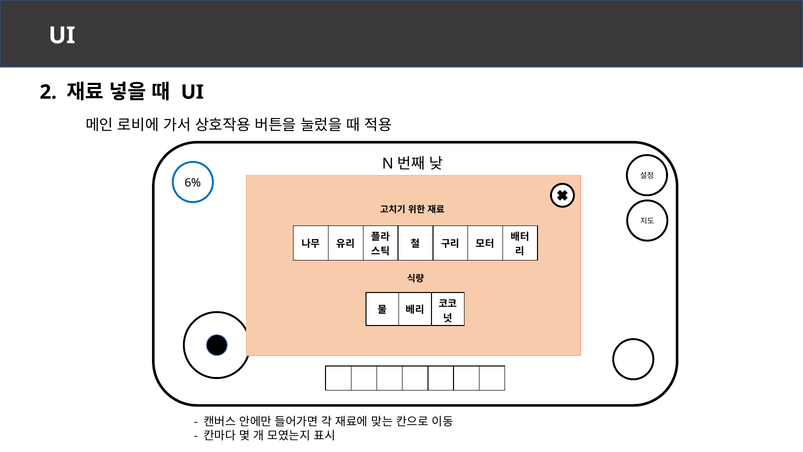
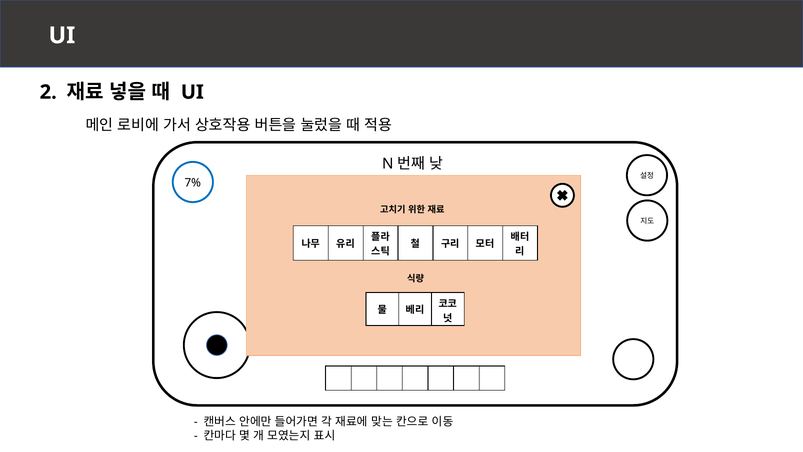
6%: 6% -> 7% (193, 183)
